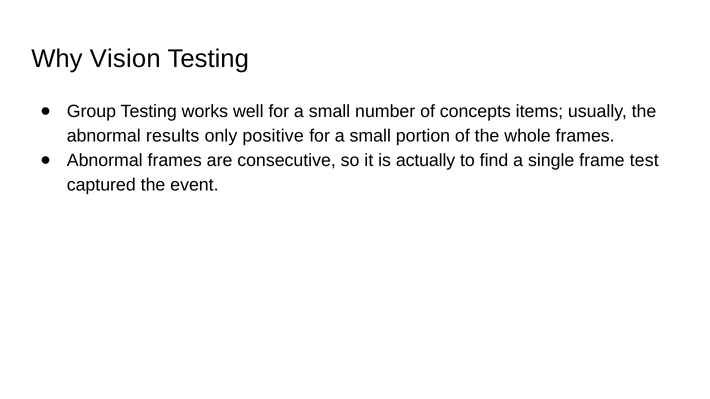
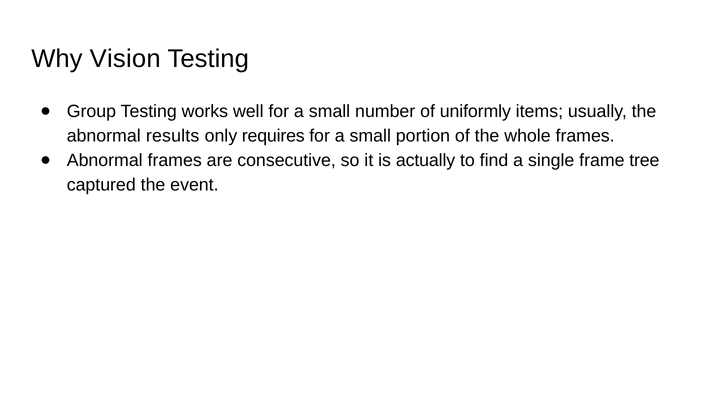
concepts: concepts -> uniformly (475, 112)
positive: positive -> requires (273, 136)
test: test -> tree (644, 161)
